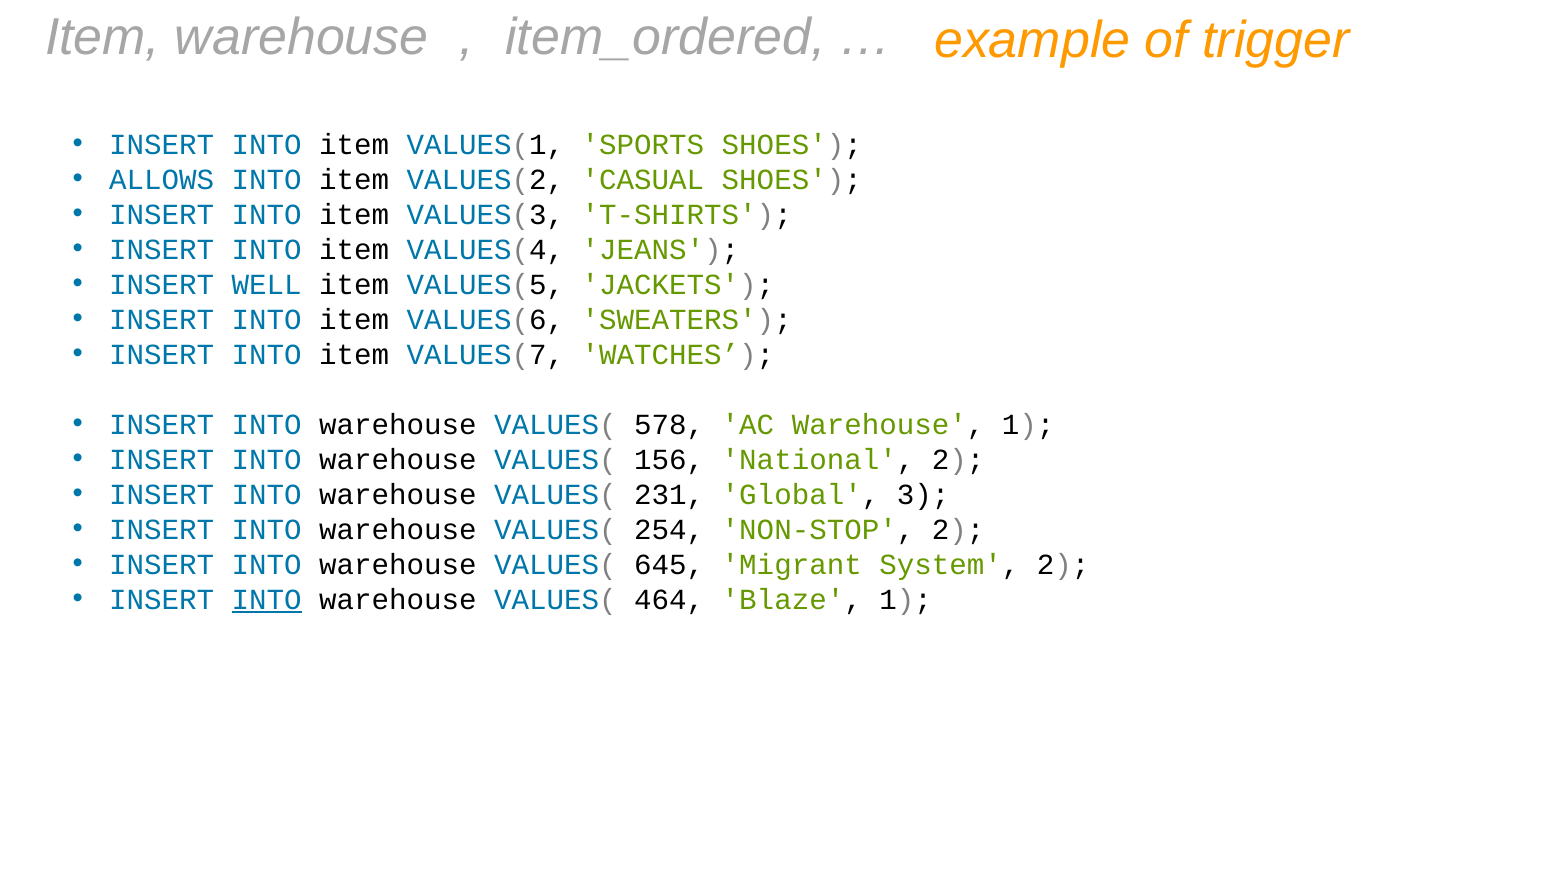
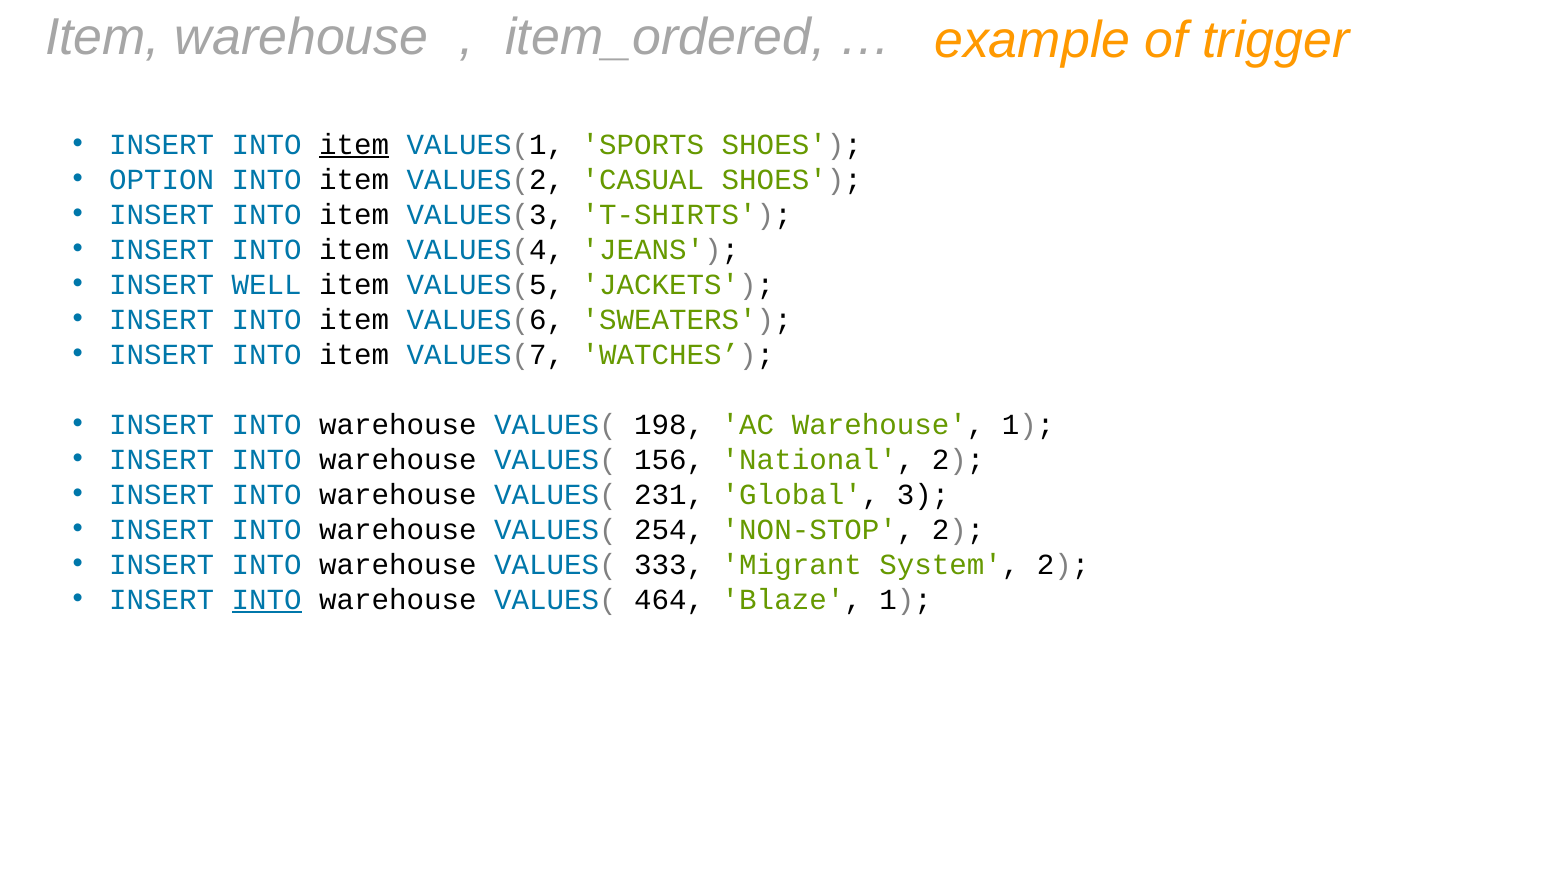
item underline: none -> present (354, 145)
ALLOWS: ALLOWS -> OPTION (162, 180)
578: 578 -> 198 (669, 425)
645: 645 -> 333 (669, 565)
